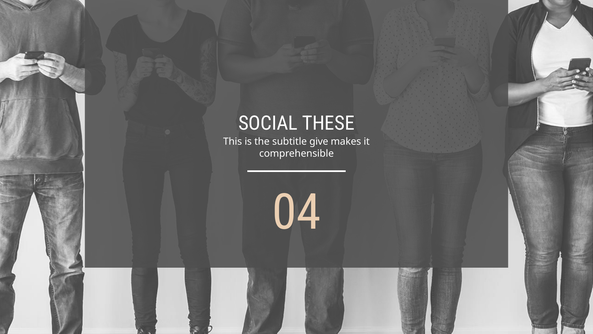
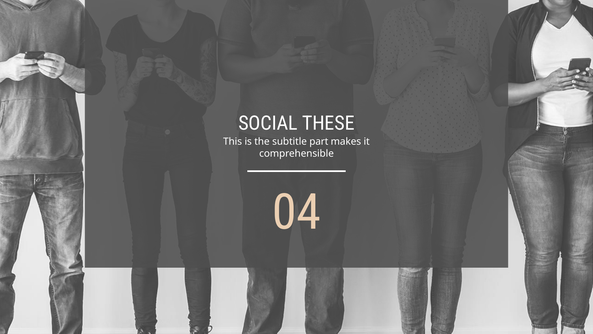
give: give -> part (319, 141)
